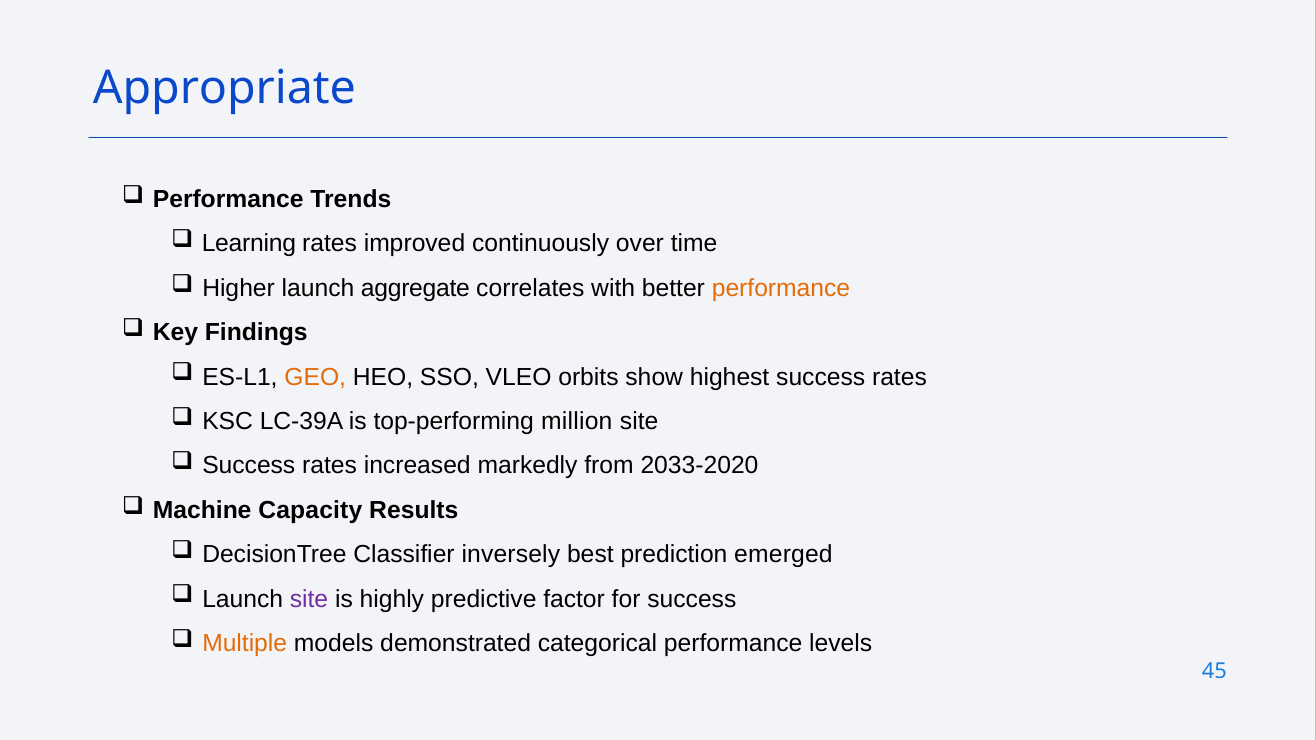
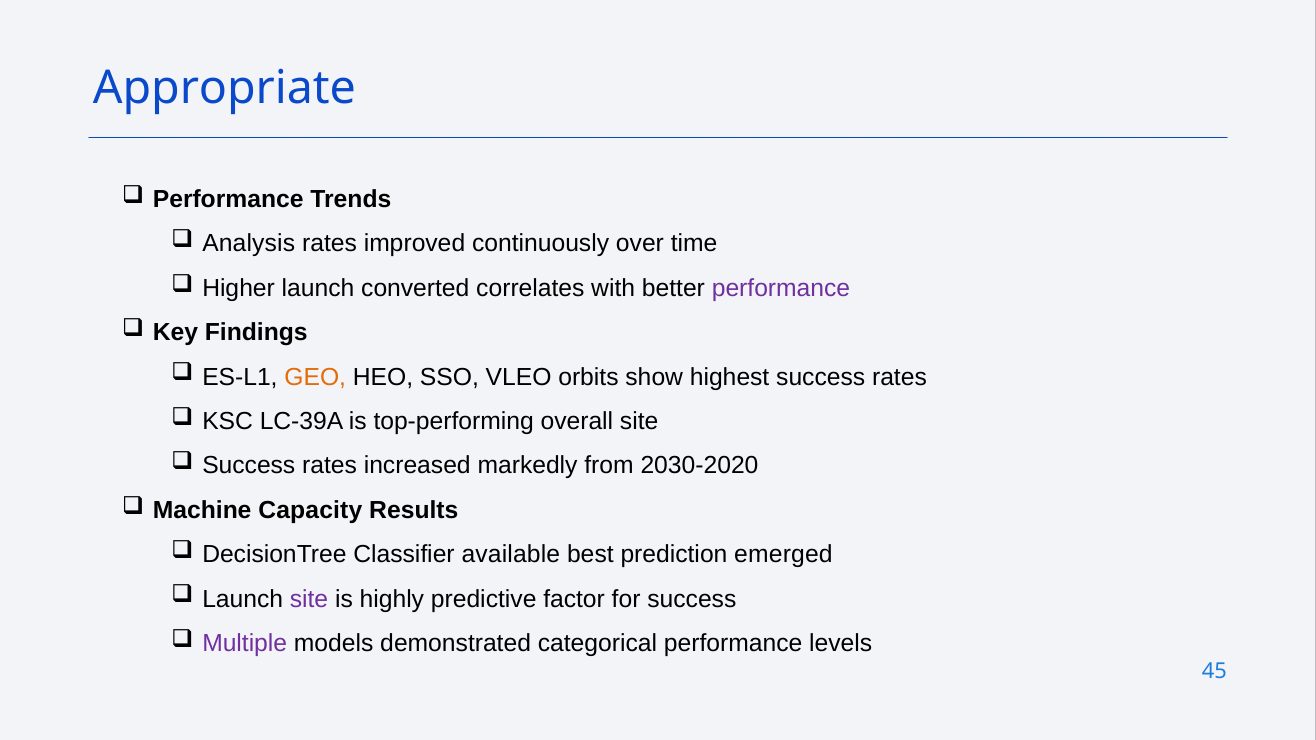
Learning: Learning -> Analysis (249, 244)
aggregate: aggregate -> converted (415, 288)
performance colour: orange -> purple (781, 288)
million: million -> overall (577, 421)
2033-2020: 2033-2020 -> 2030-2020 (699, 466)
inversely: inversely -> available (511, 555)
Multiple colour: orange -> purple (245, 644)
